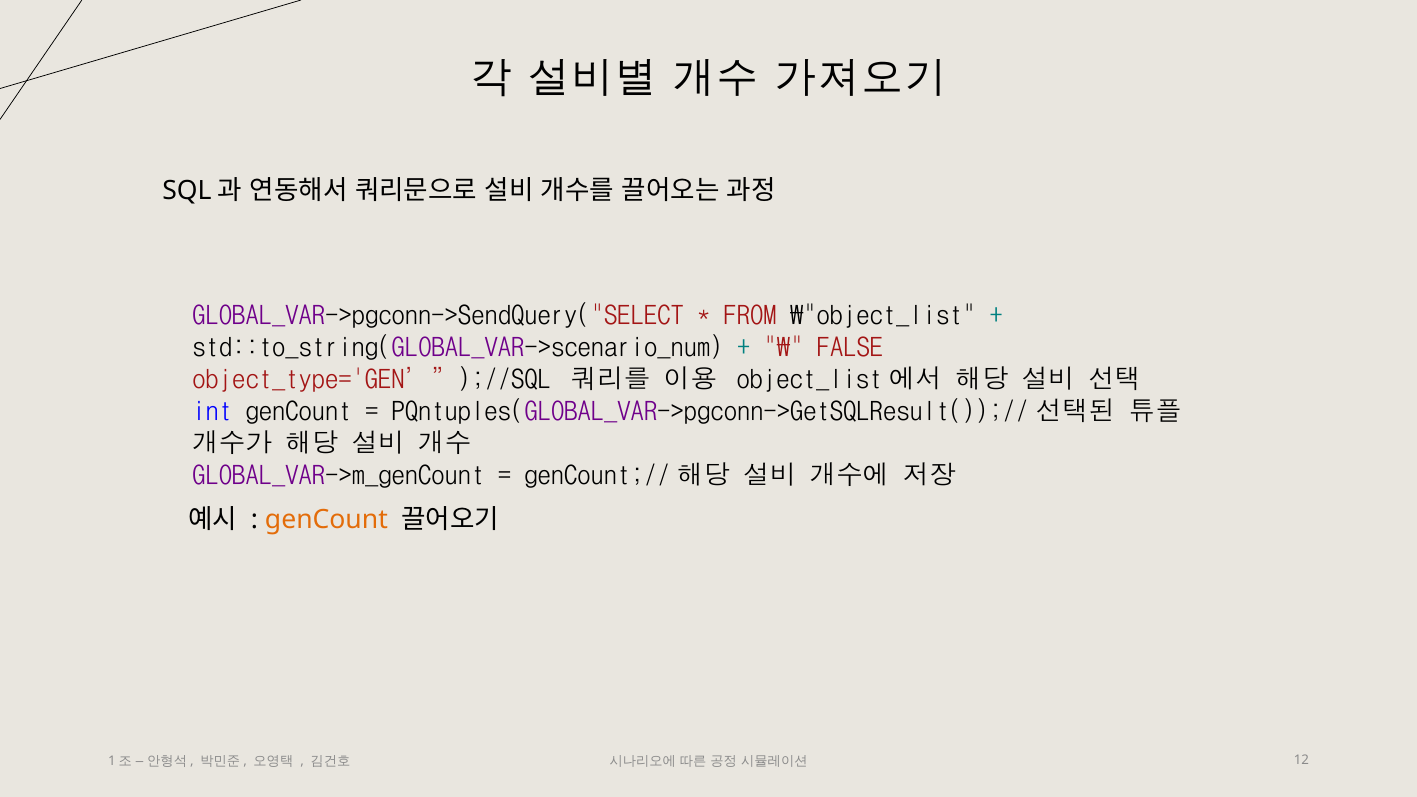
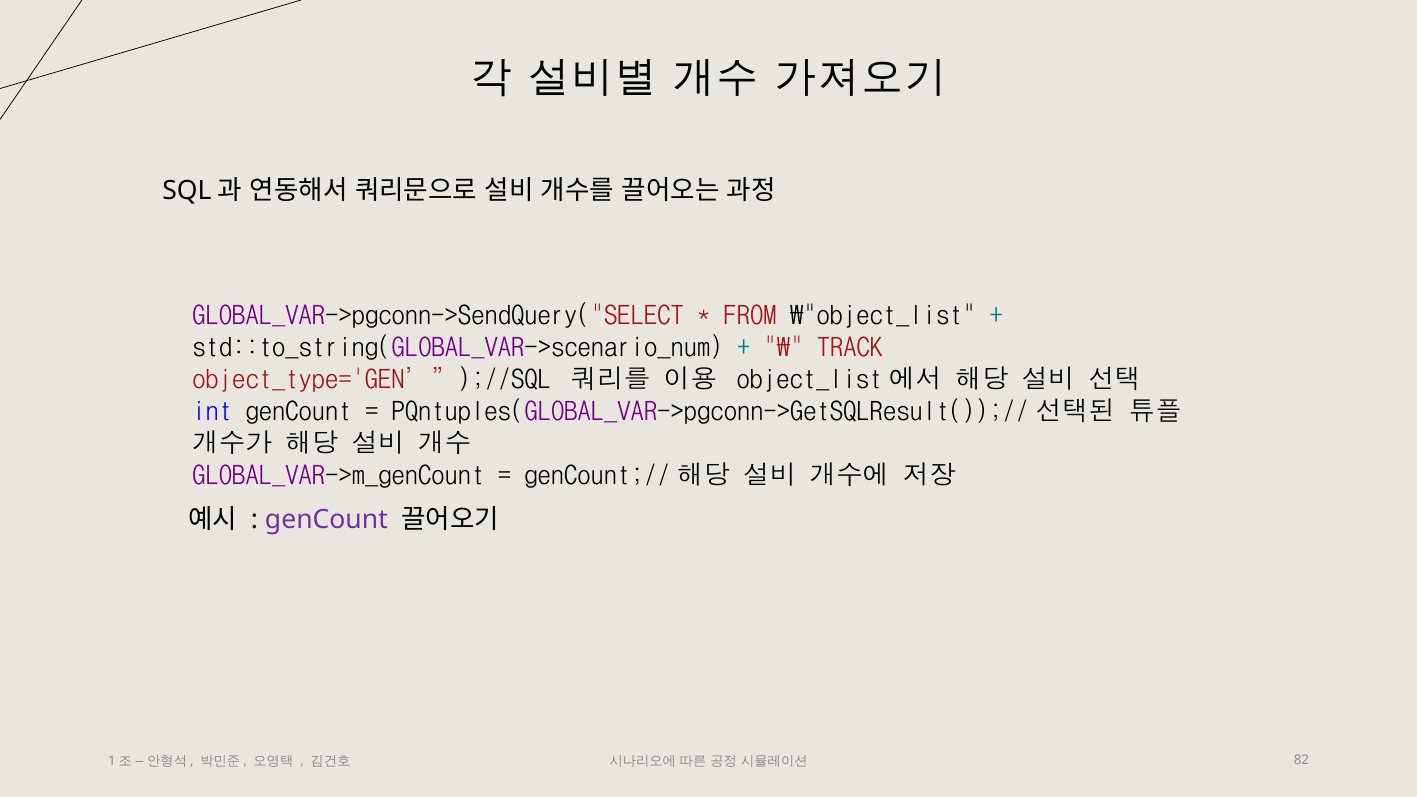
FALSE: FALSE -> TRACK (850, 348)
genCount colour: orange -> purple (326, 520)
12: 12 -> 82 (1301, 760)
